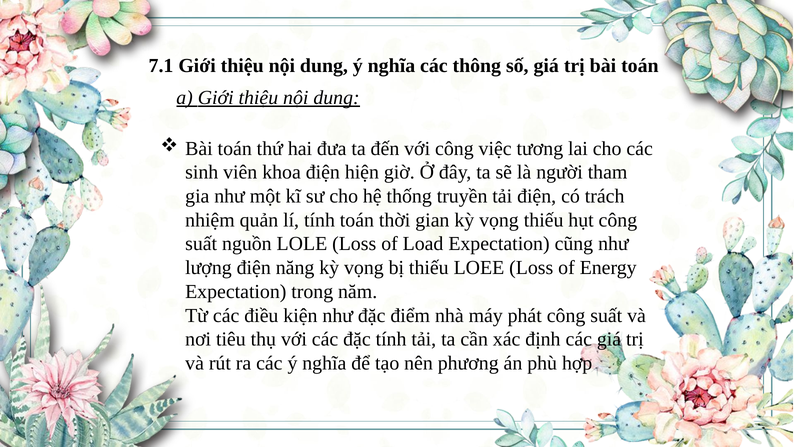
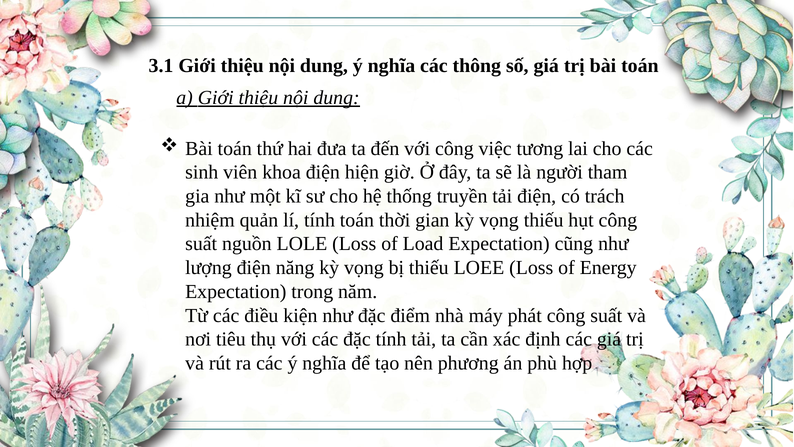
7.1: 7.1 -> 3.1 (161, 65)
